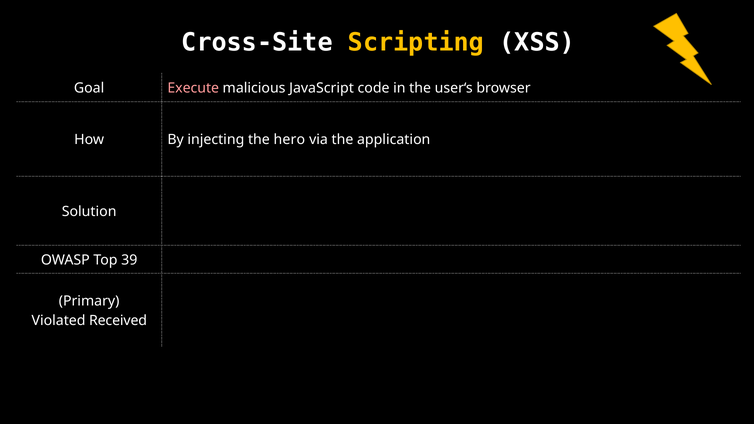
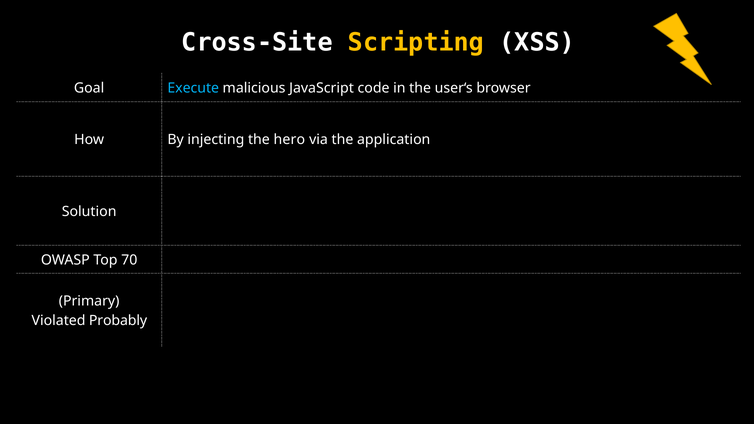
Execute colour: pink -> light blue (193, 88)
39: 39 -> 70 (129, 260)
Received: Received -> Probably (118, 321)
